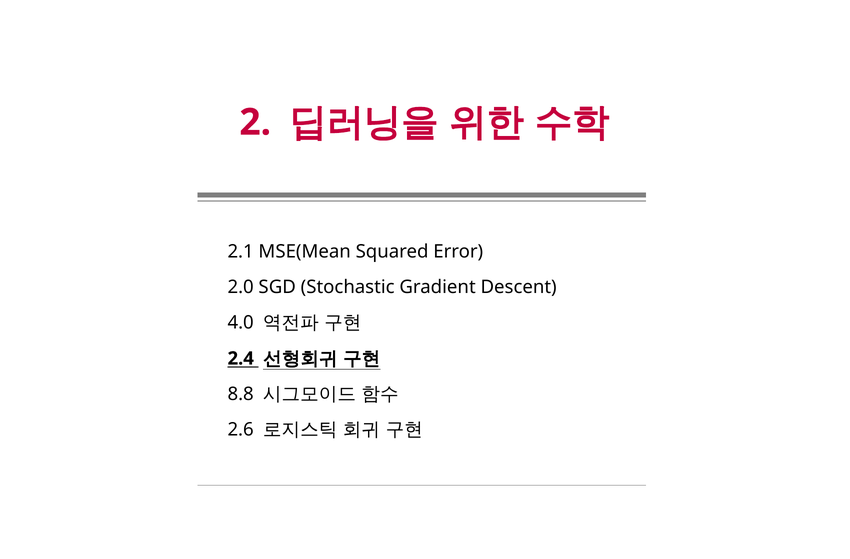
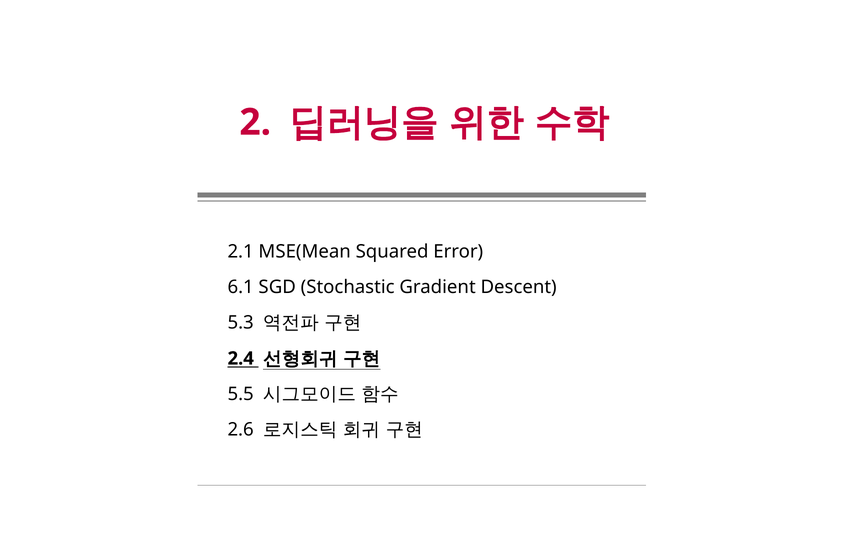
2.0: 2.0 -> 6.1 (241, 287)
4.0: 4.0 -> 5.3 (241, 322)
8.8: 8.8 -> 5.5 (241, 394)
